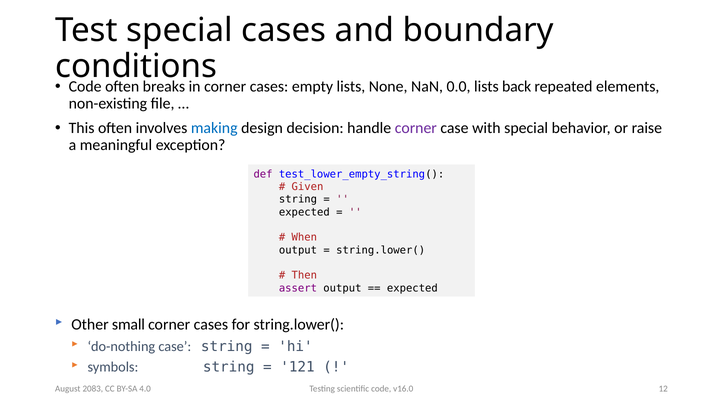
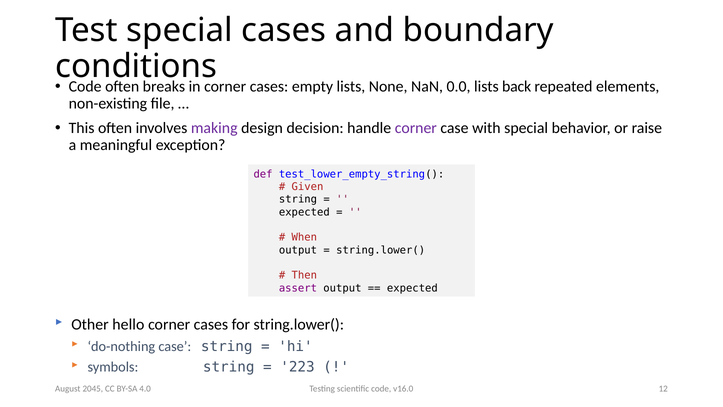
making colour: blue -> purple (214, 128)
small: small -> hello (128, 324)
121: 121 -> 223 (297, 367)
2083: 2083 -> 2045 (93, 388)
